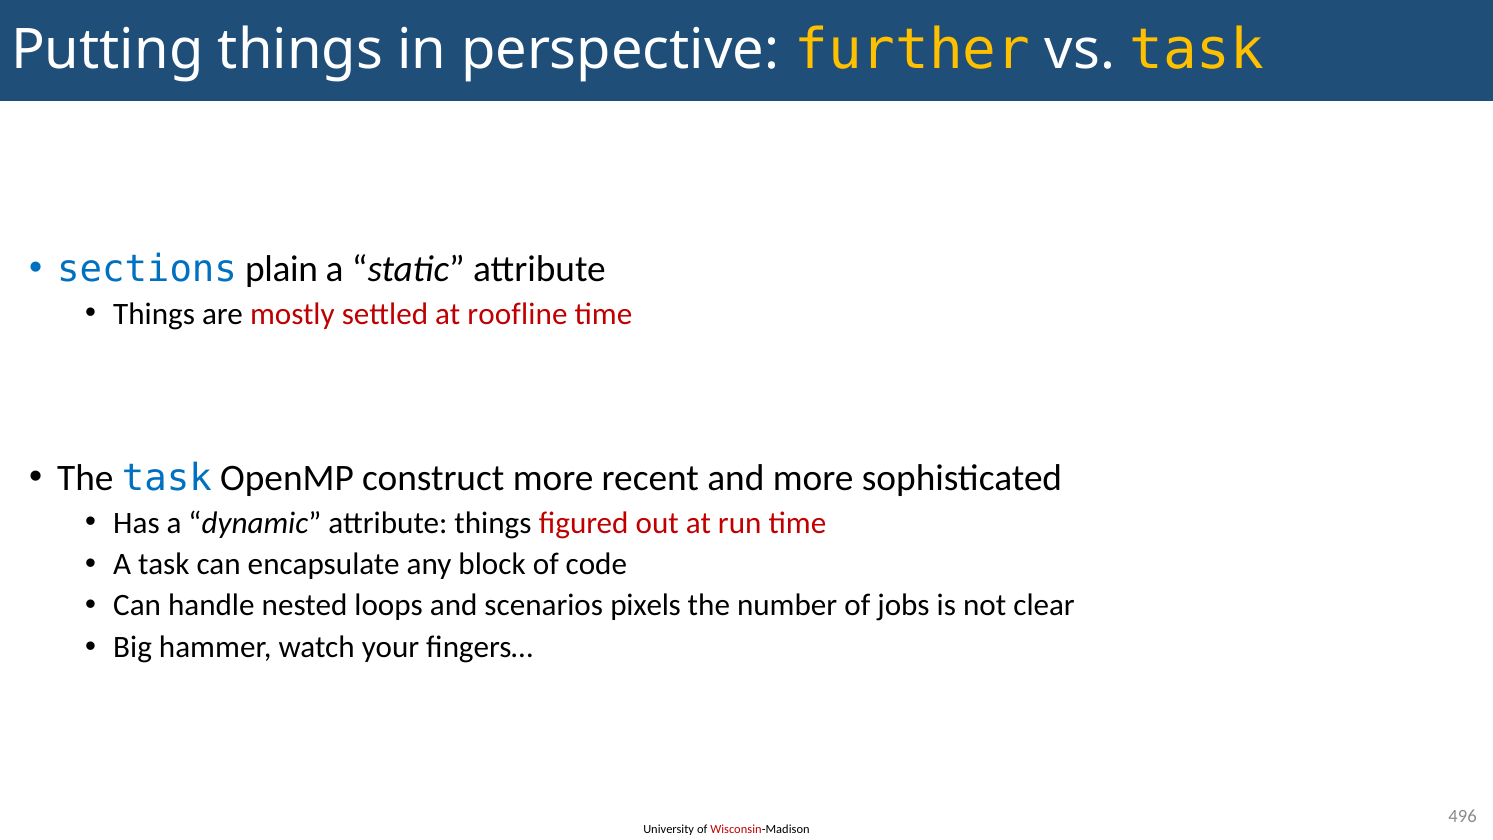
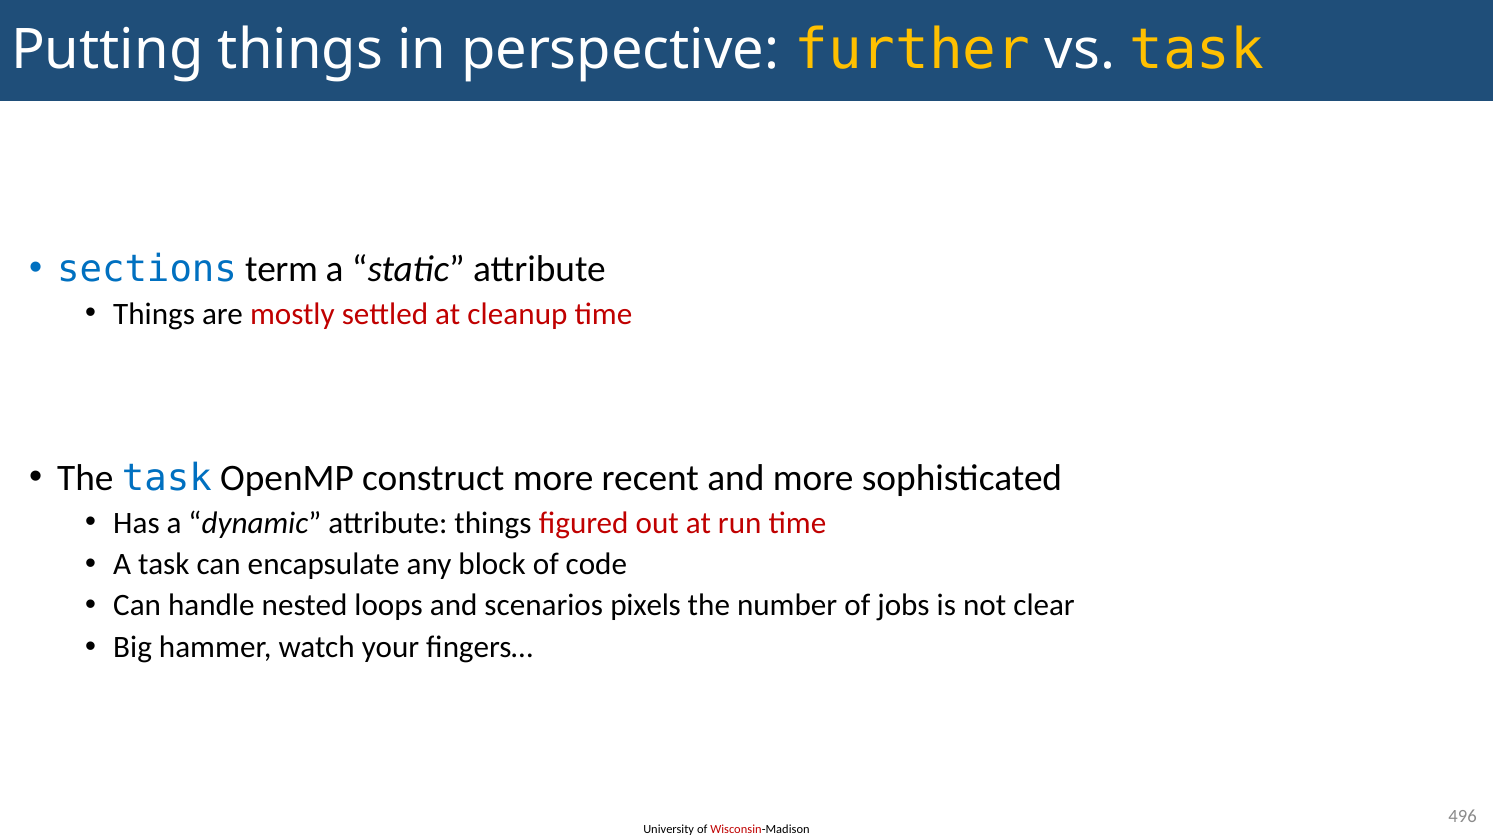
plain: plain -> term (282, 269)
roofline: roofline -> cleanup (517, 314)
